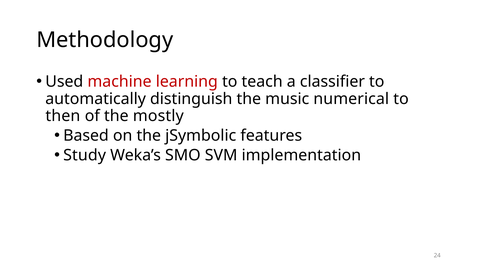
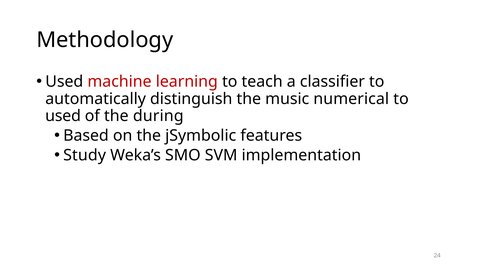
then: then -> used (63, 116)
mostly: mostly -> during (158, 116)
